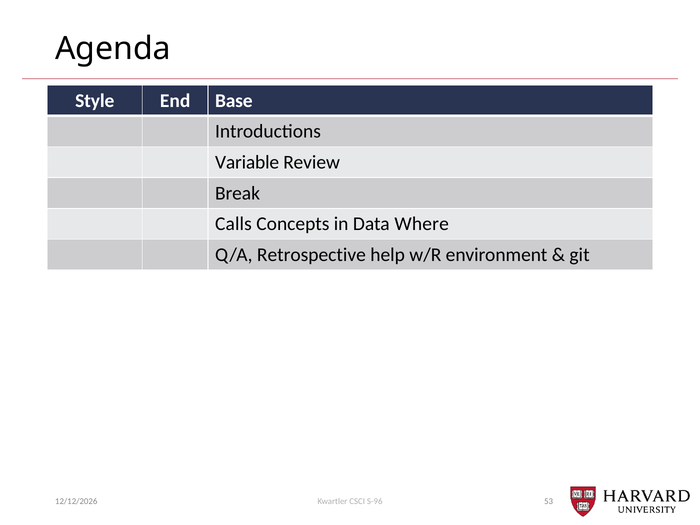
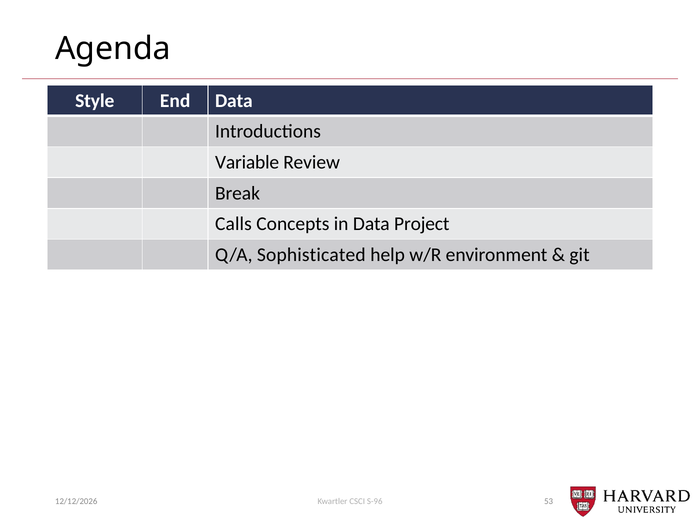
End Base: Base -> Data (234, 101)
Where: Where -> Project (422, 224)
Retrospective: Retrospective -> Sophisticated (311, 255)
